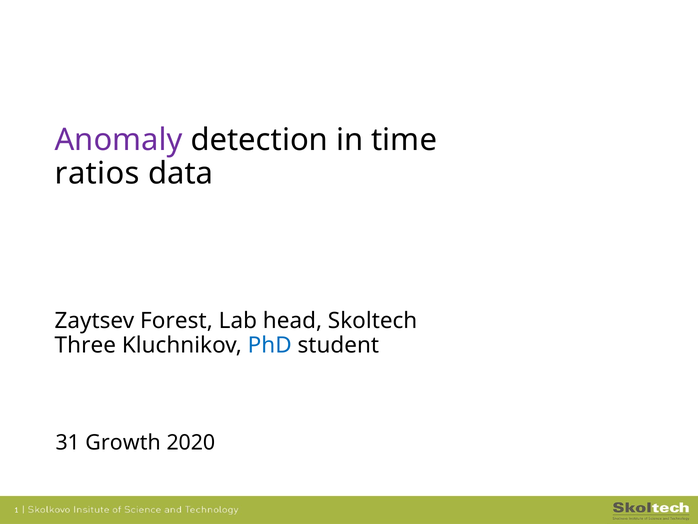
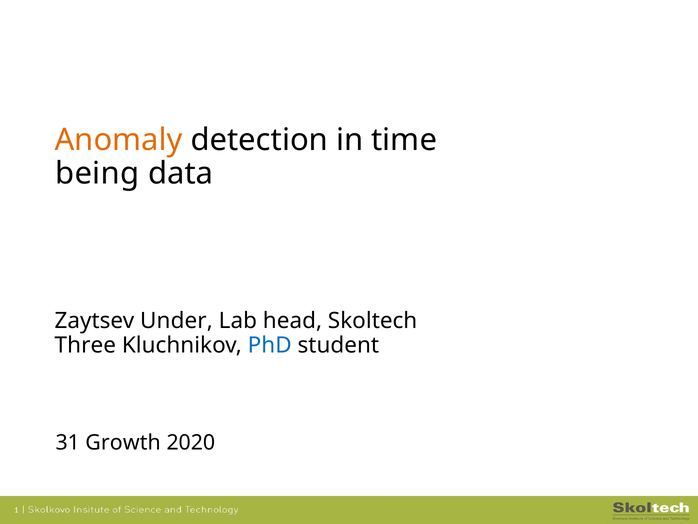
Anomaly colour: purple -> orange (119, 140)
ratios: ratios -> being (97, 173)
Forest: Forest -> Under (176, 320)
